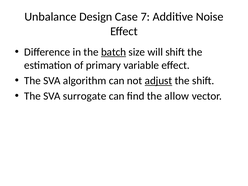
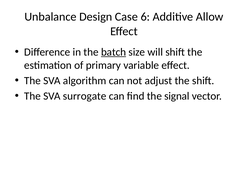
7: 7 -> 6 (145, 17)
Noise: Noise -> Allow (210, 17)
adjust underline: present -> none (158, 81)
allow: allow -> signal (177, 96)
